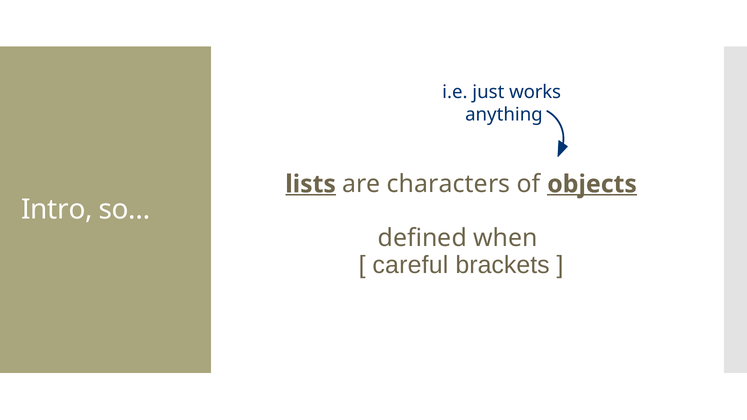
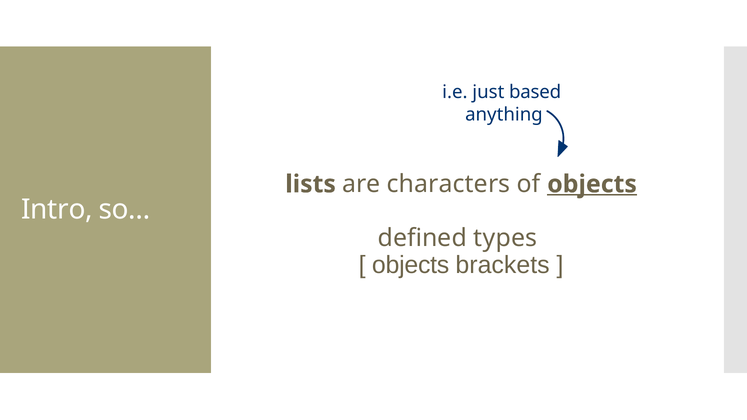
works: works -> based (535, 92)
lists underline: present -> none (311, 184)
when: when -> types (505, 238)
careful: careful -> objects (411, 265)
